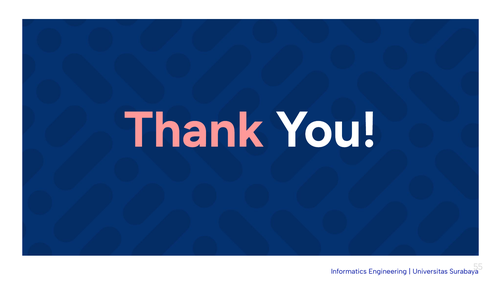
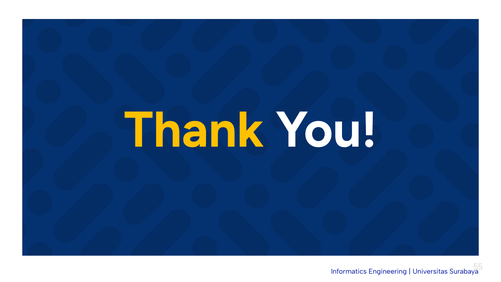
Thank colour: pink -> yellow (194, 130)
